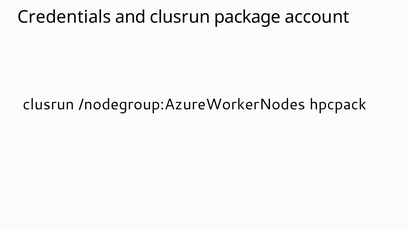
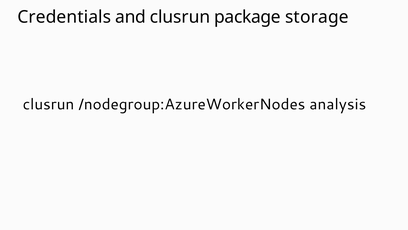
account: account -> storage (317, 17)
hpcpack: hpcpack -> analysis (338, 104)
